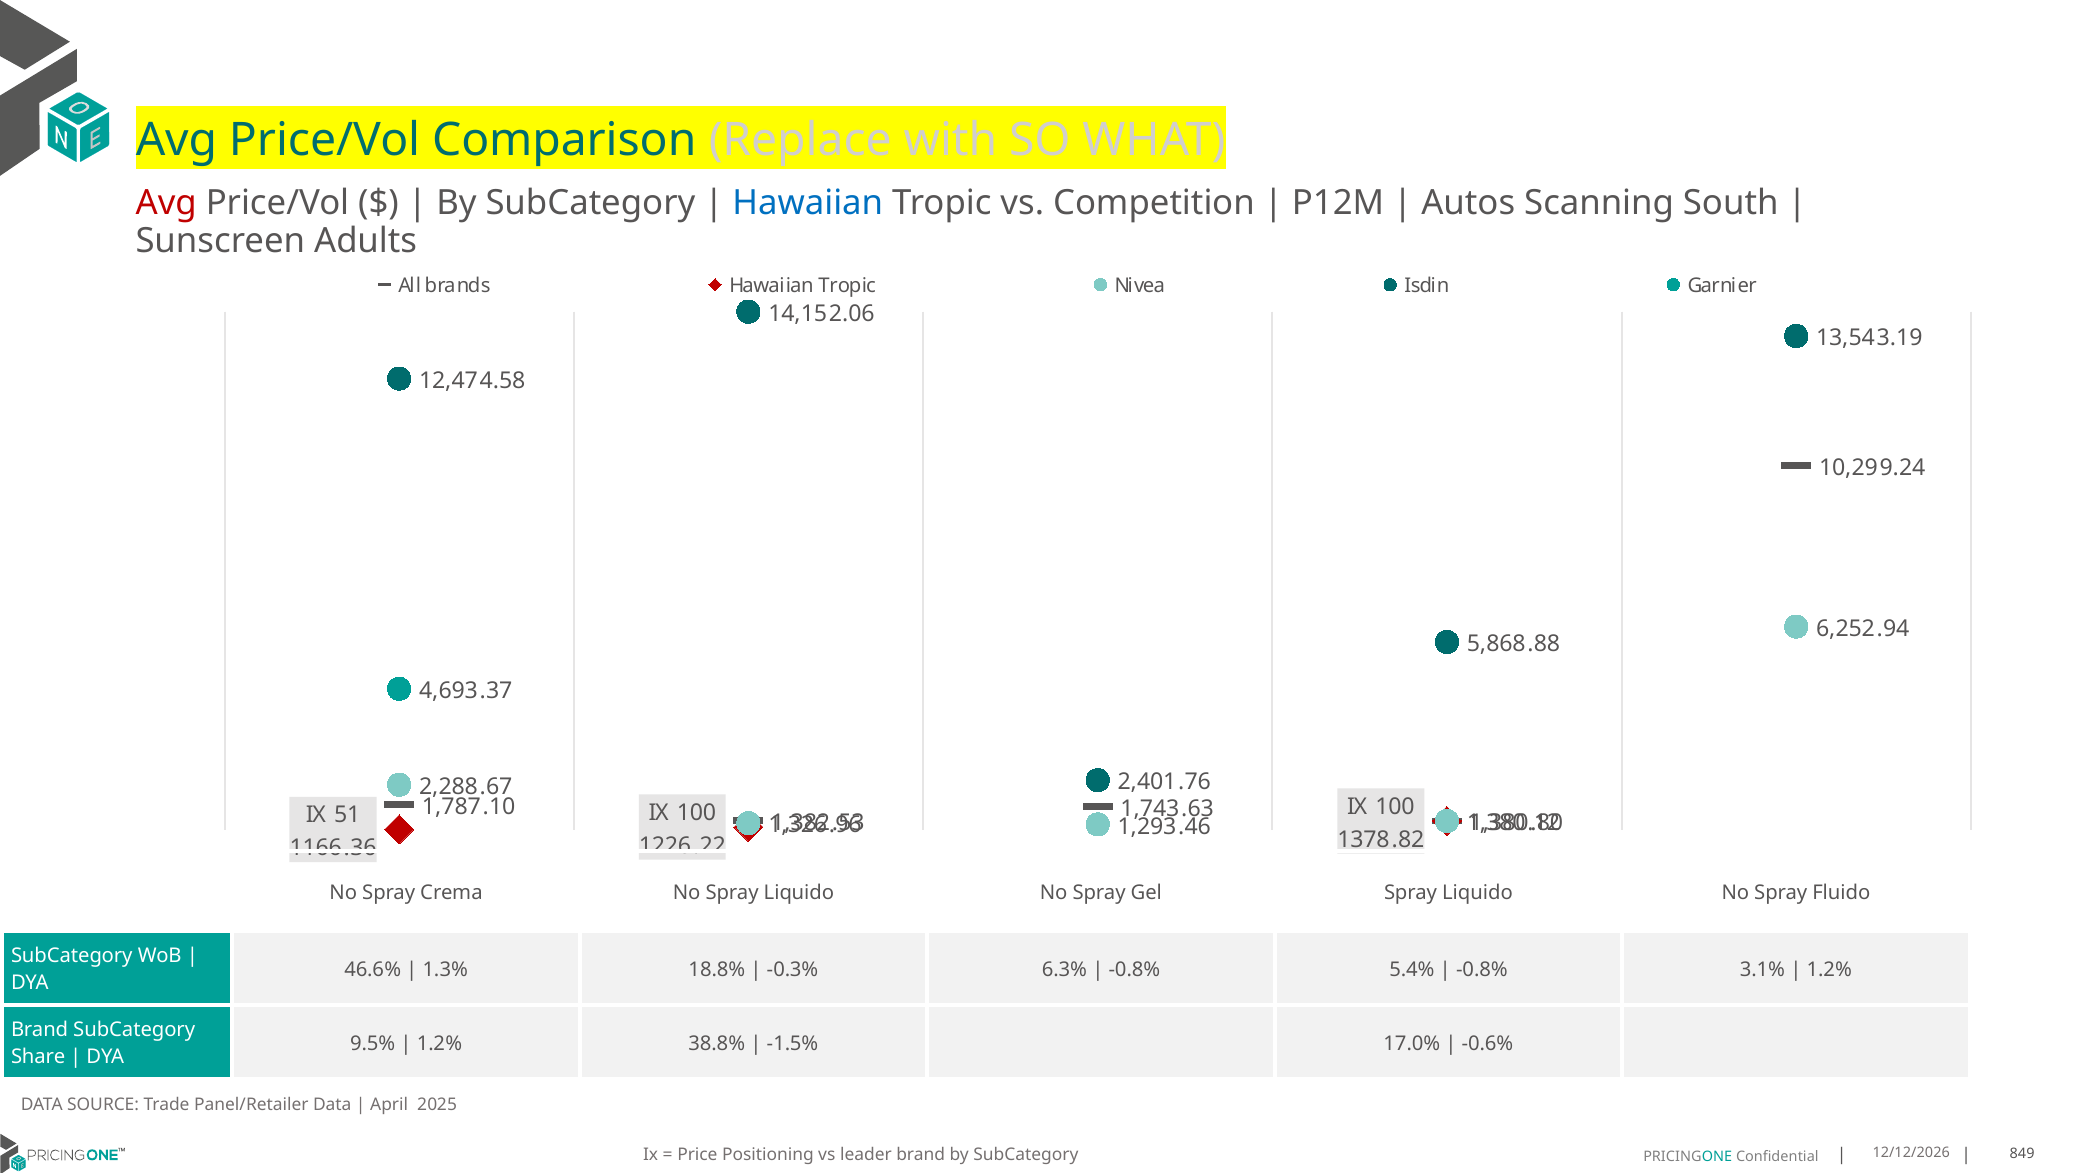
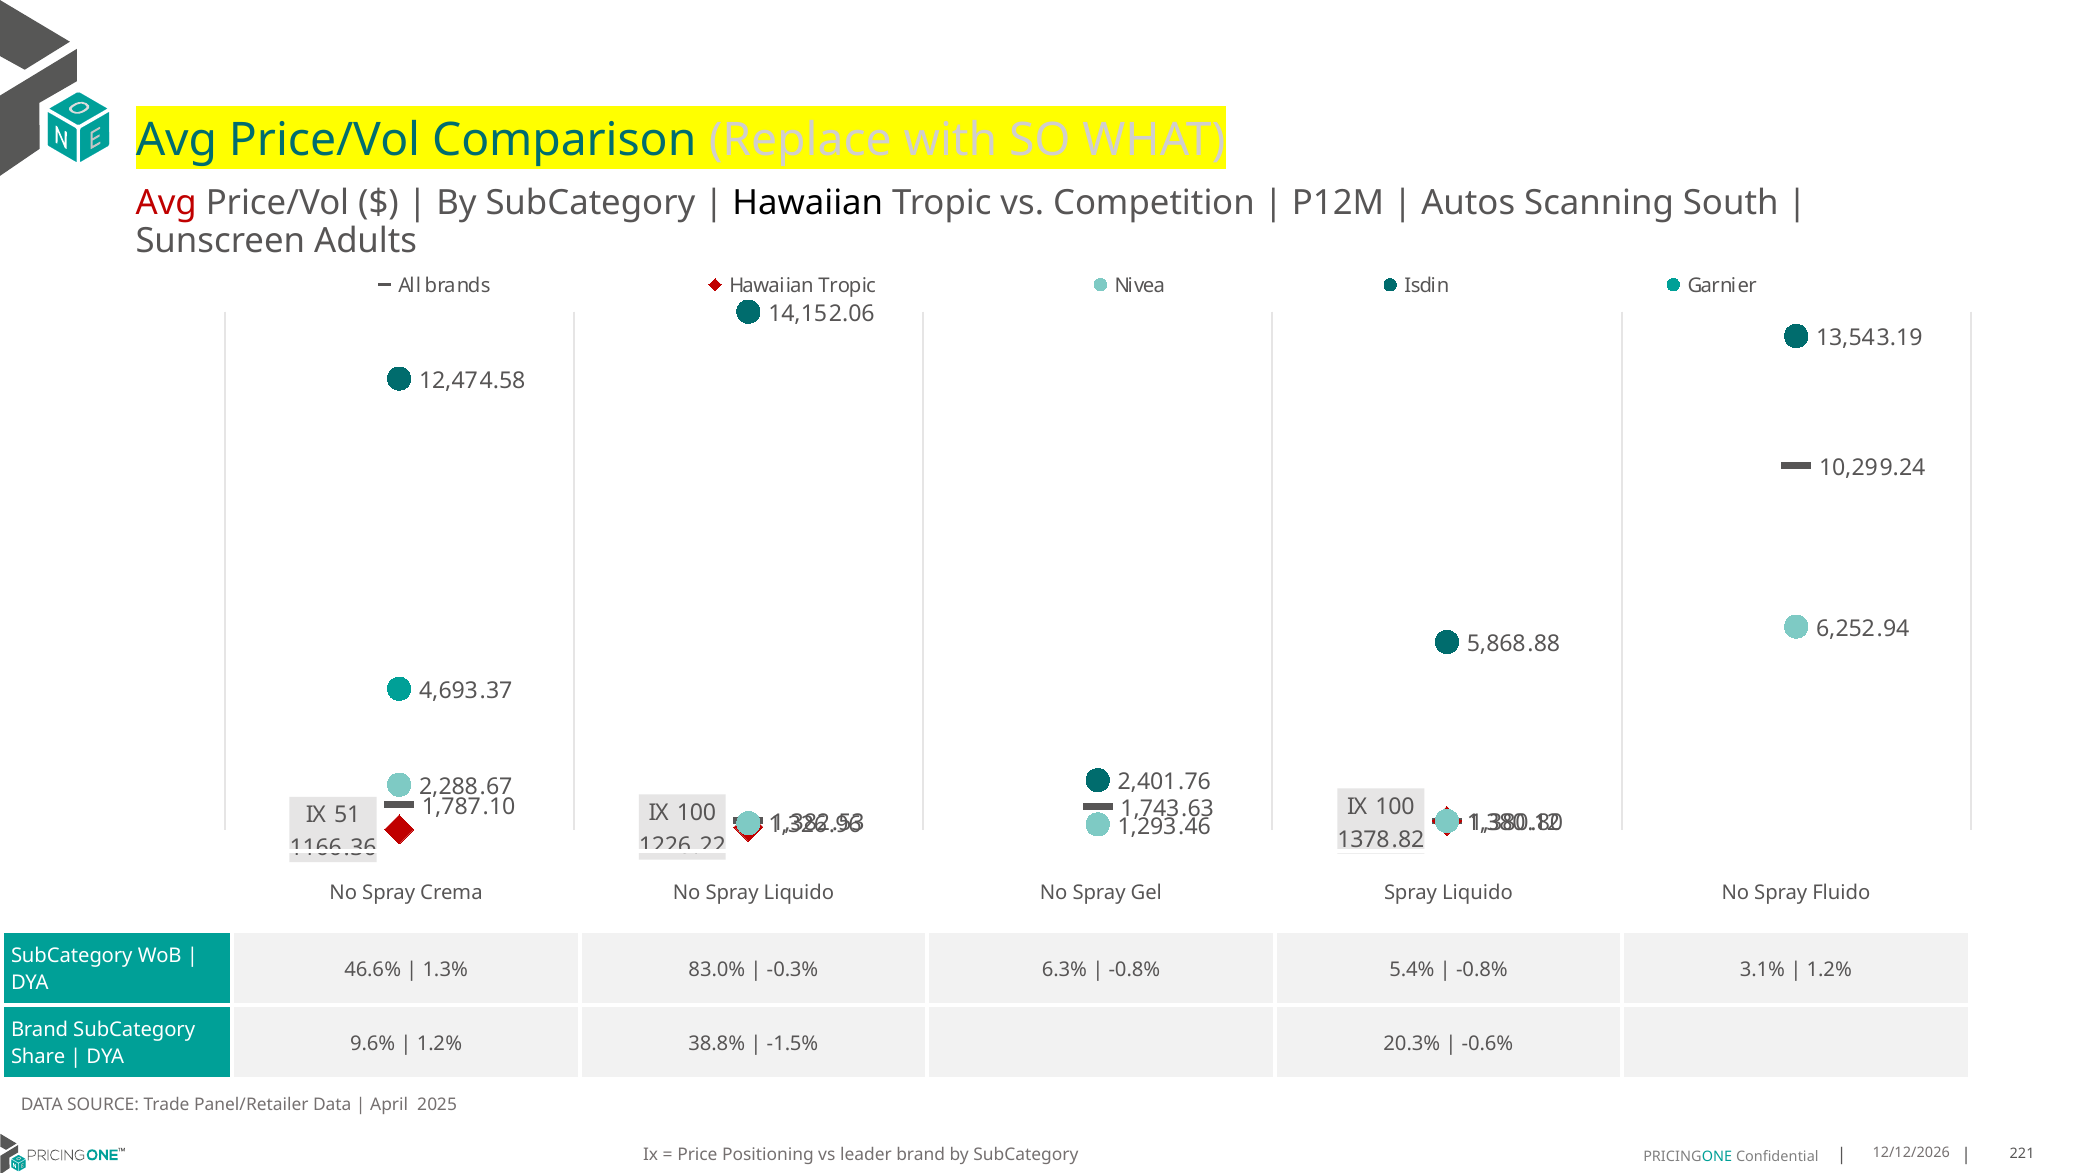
Hawaiian colour: blue -> black (808, 203)
18.8%: 18.8% -> 83.0% (717, 970)
9.5%: 9.5% -> 9.6% (373, 1044)
17.0%: 17.0% -> 20.3% (1412, 1044)
849: 849 -> 221 (2022, 1154)
